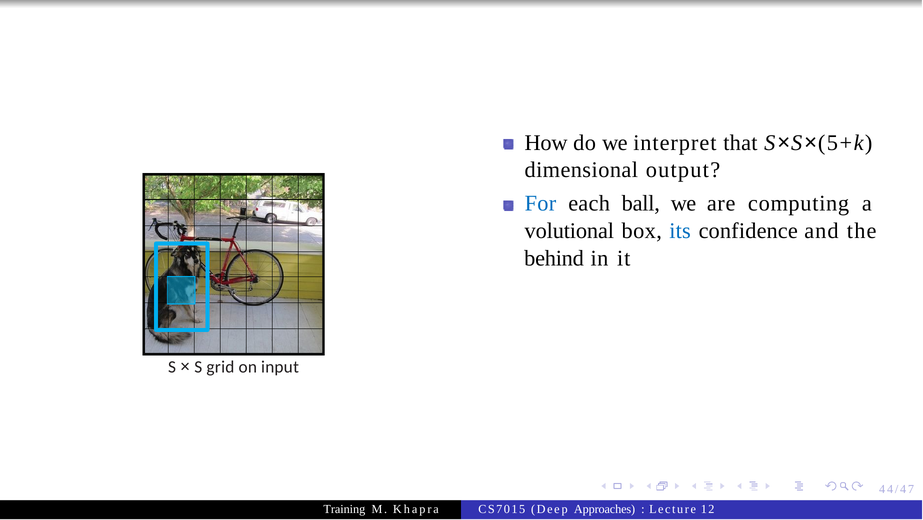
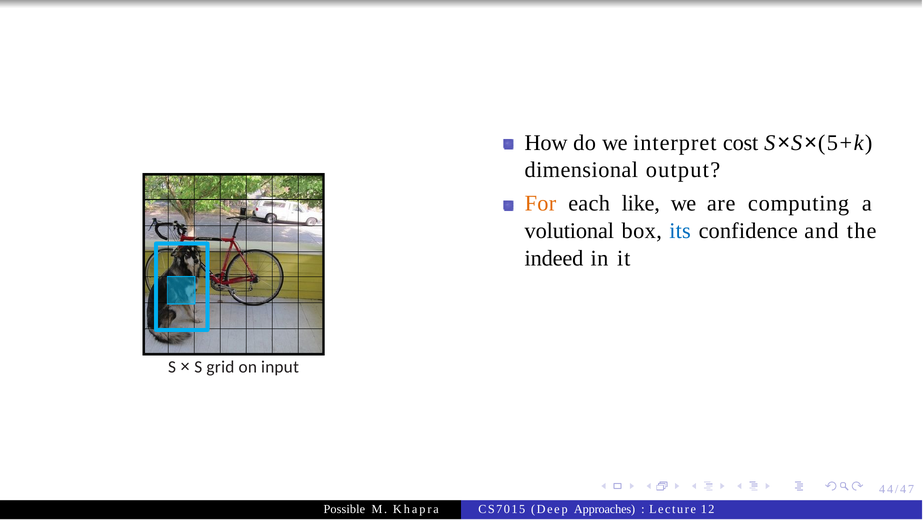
that: that -> cost (741, 142)
For colour: blue -> orange (540, 203)
ball: ball -> like (641, 203)
behind: behind -> indeed (554, 258)
Training: Training -> Possible (344, 509)
